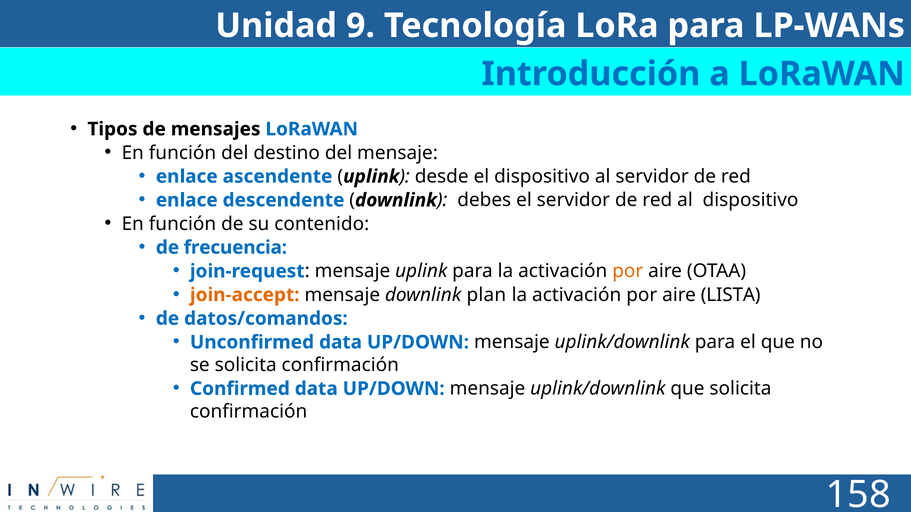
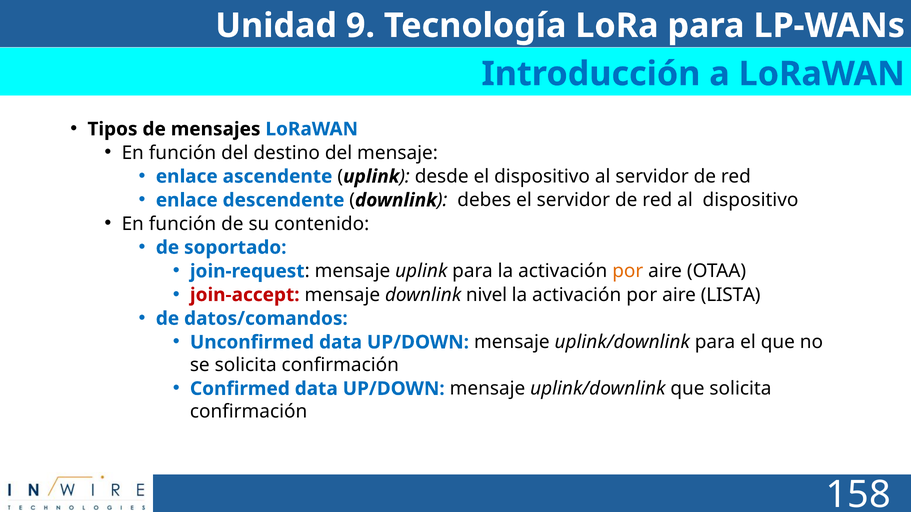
frecuencia: frecuencia -> soportado (235, 248)
join-accept colour: orange -> red (245, 295)
plan: plan -> nivel (487, 295)
